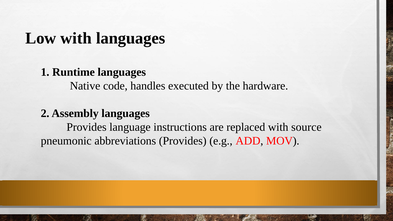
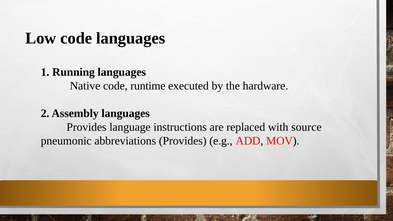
Low with: with -> code (76, 38)
Runtime: Runtime -> Running (74, 72)
handles: handles -> runtime (148, 86)
